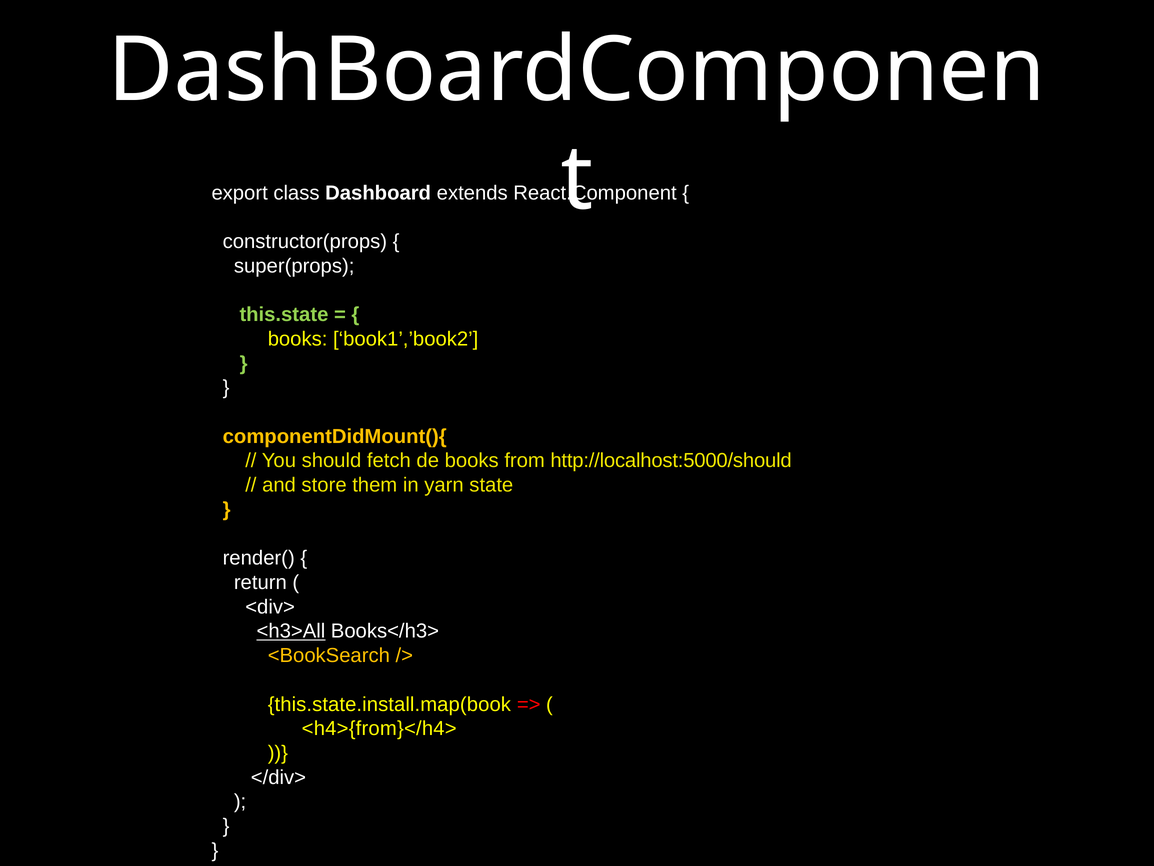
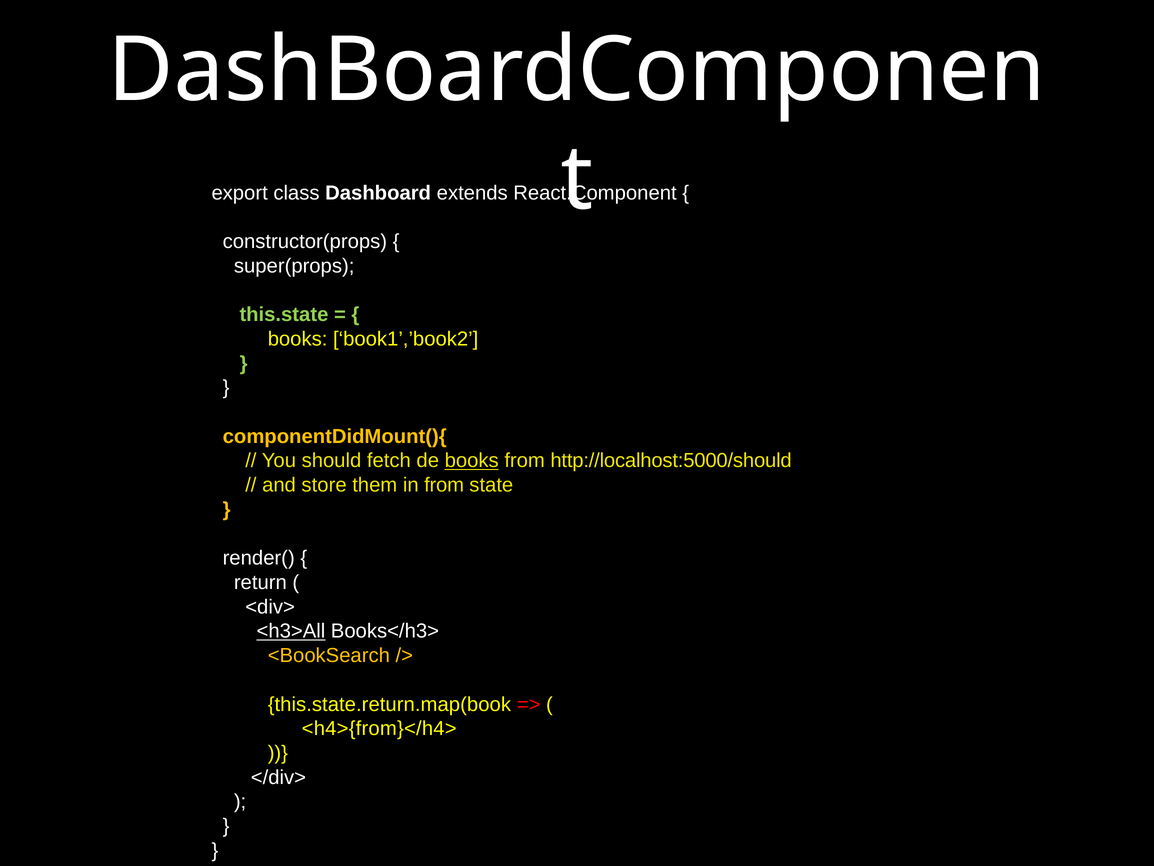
books underline: none -> present (472, 460)
in yarn: yarn -> from (444, 485)
this.state.install.map(book: this.state.install.map(book -> this.state.return.map(book (389, 704)
